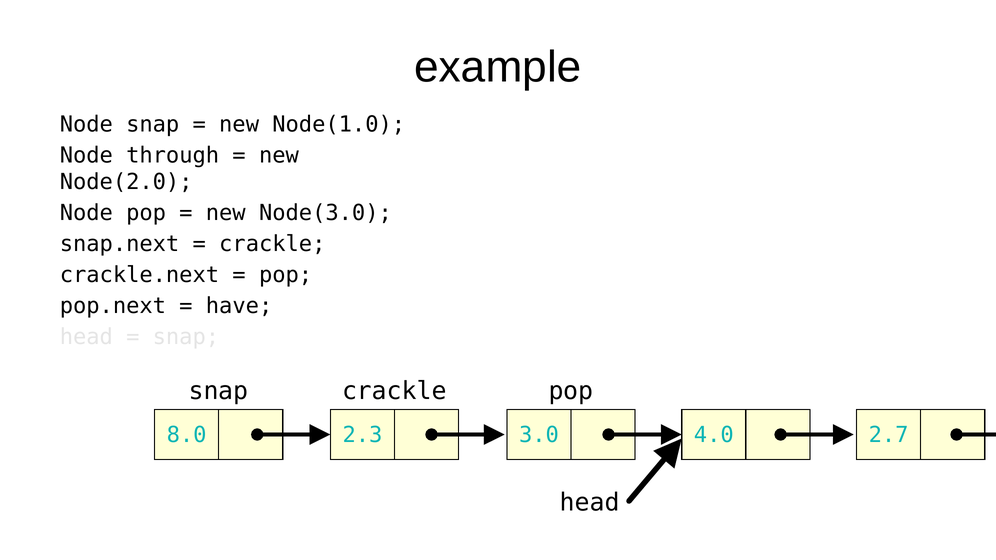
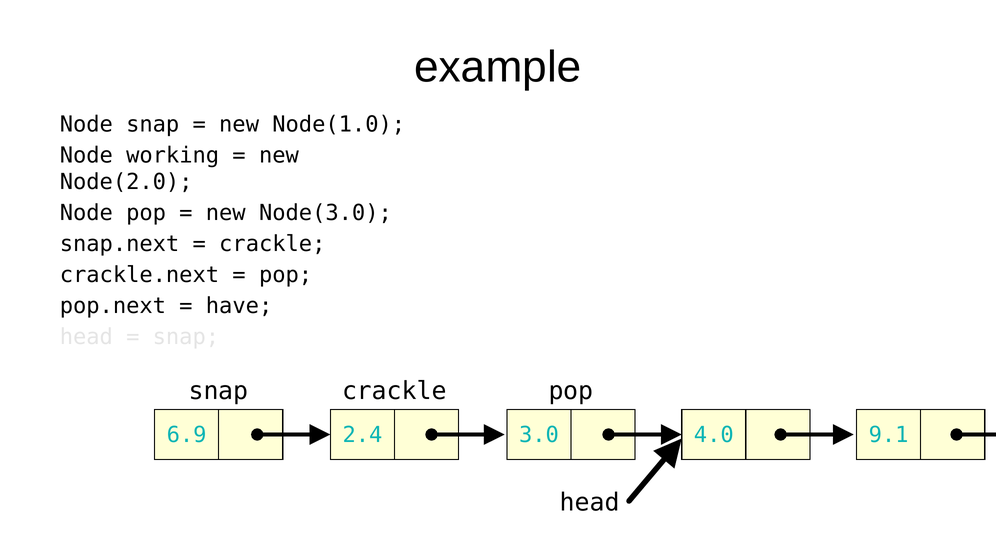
through: through -> working (173, 156)
8.0: 8.0 -> 6.9 (187, 435)
2.3: 2.3 -> 2.4 (362, 435)
2.7: 2.7 -> 9.1 (889, 435)
